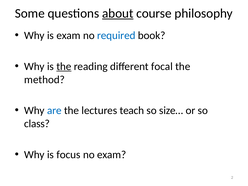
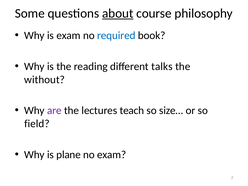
the underline: present -> none (64, 66)
focal: focal -> talks (162, 66)
method: method -> without (45, 80)
are colour: blue -> purple (54, 110)
class: class -> field (37, 124)
focus: focus -> plane (69, 155)
